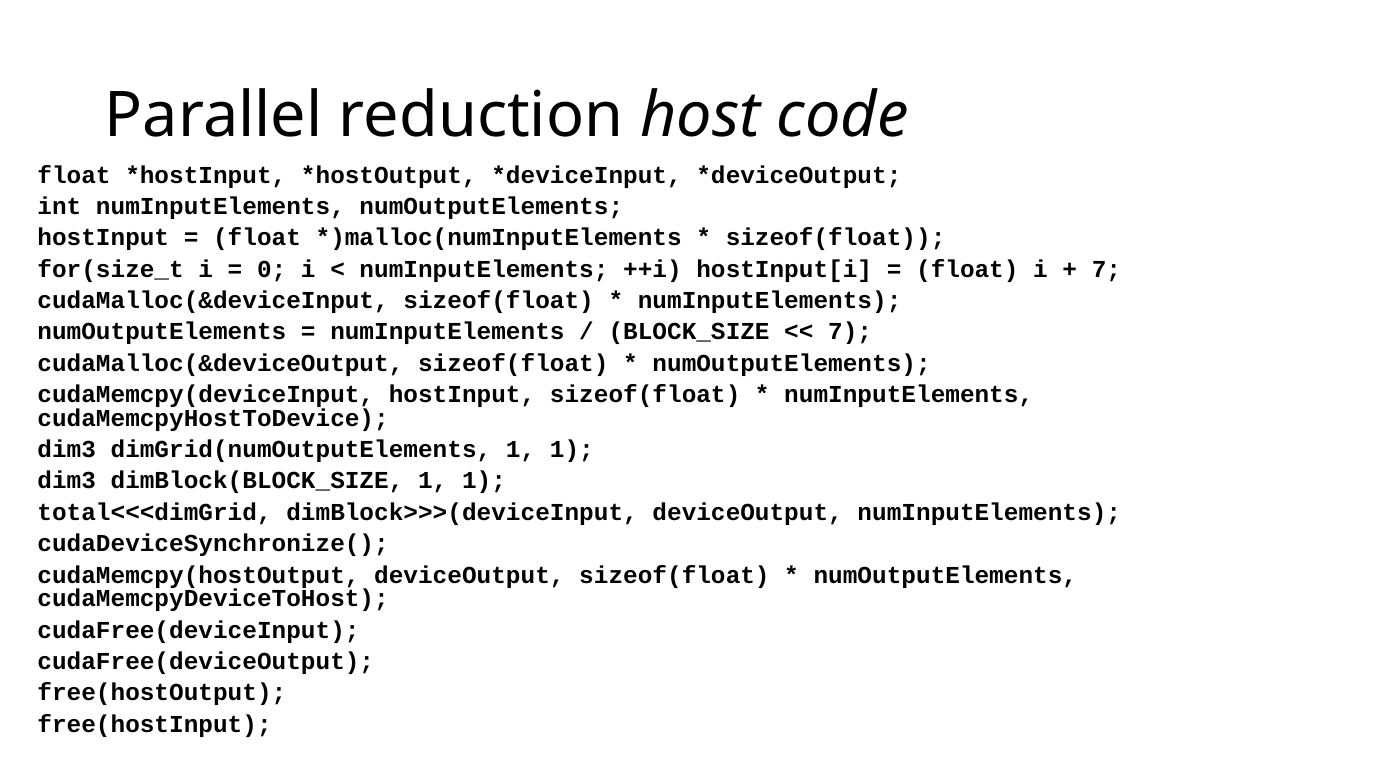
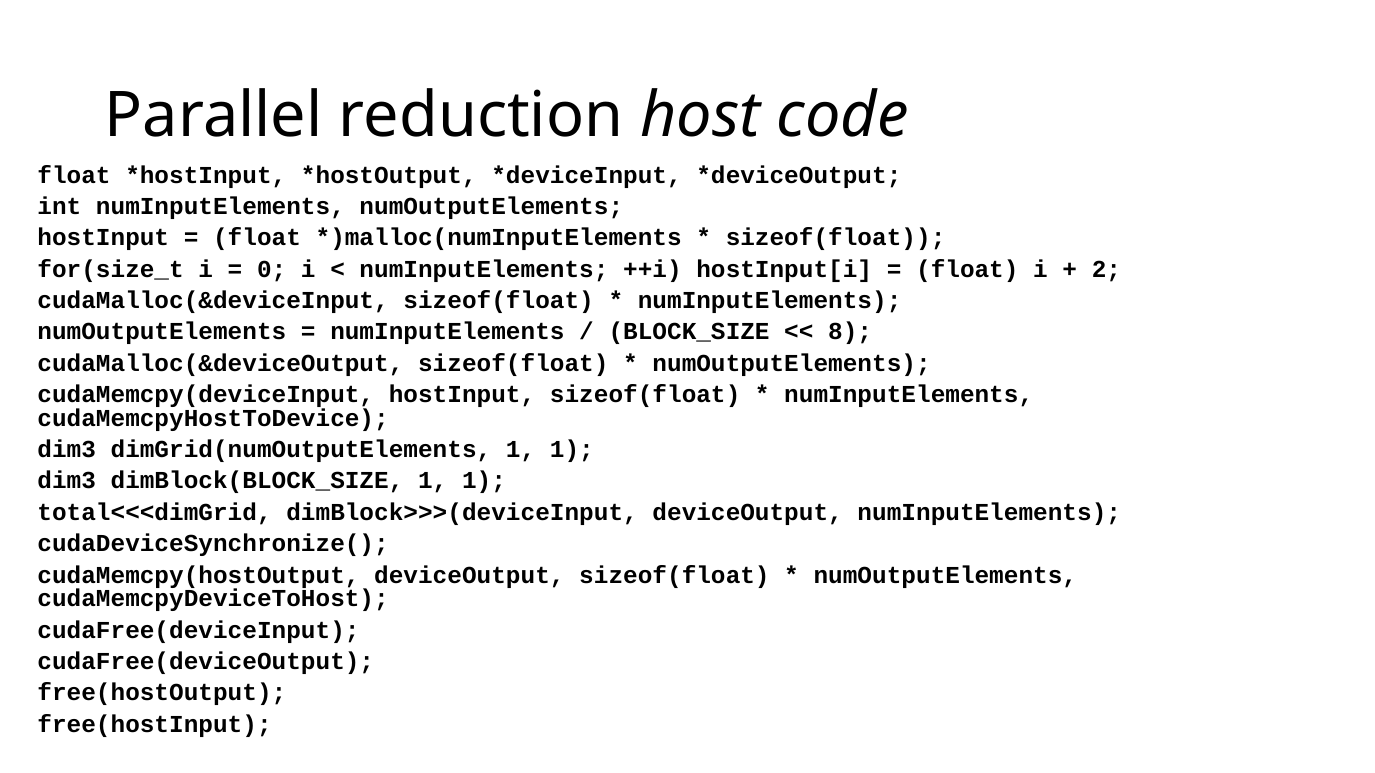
7: 7 -> 2 (1106, 269)
7: 7 -> 8 (850, 332)
